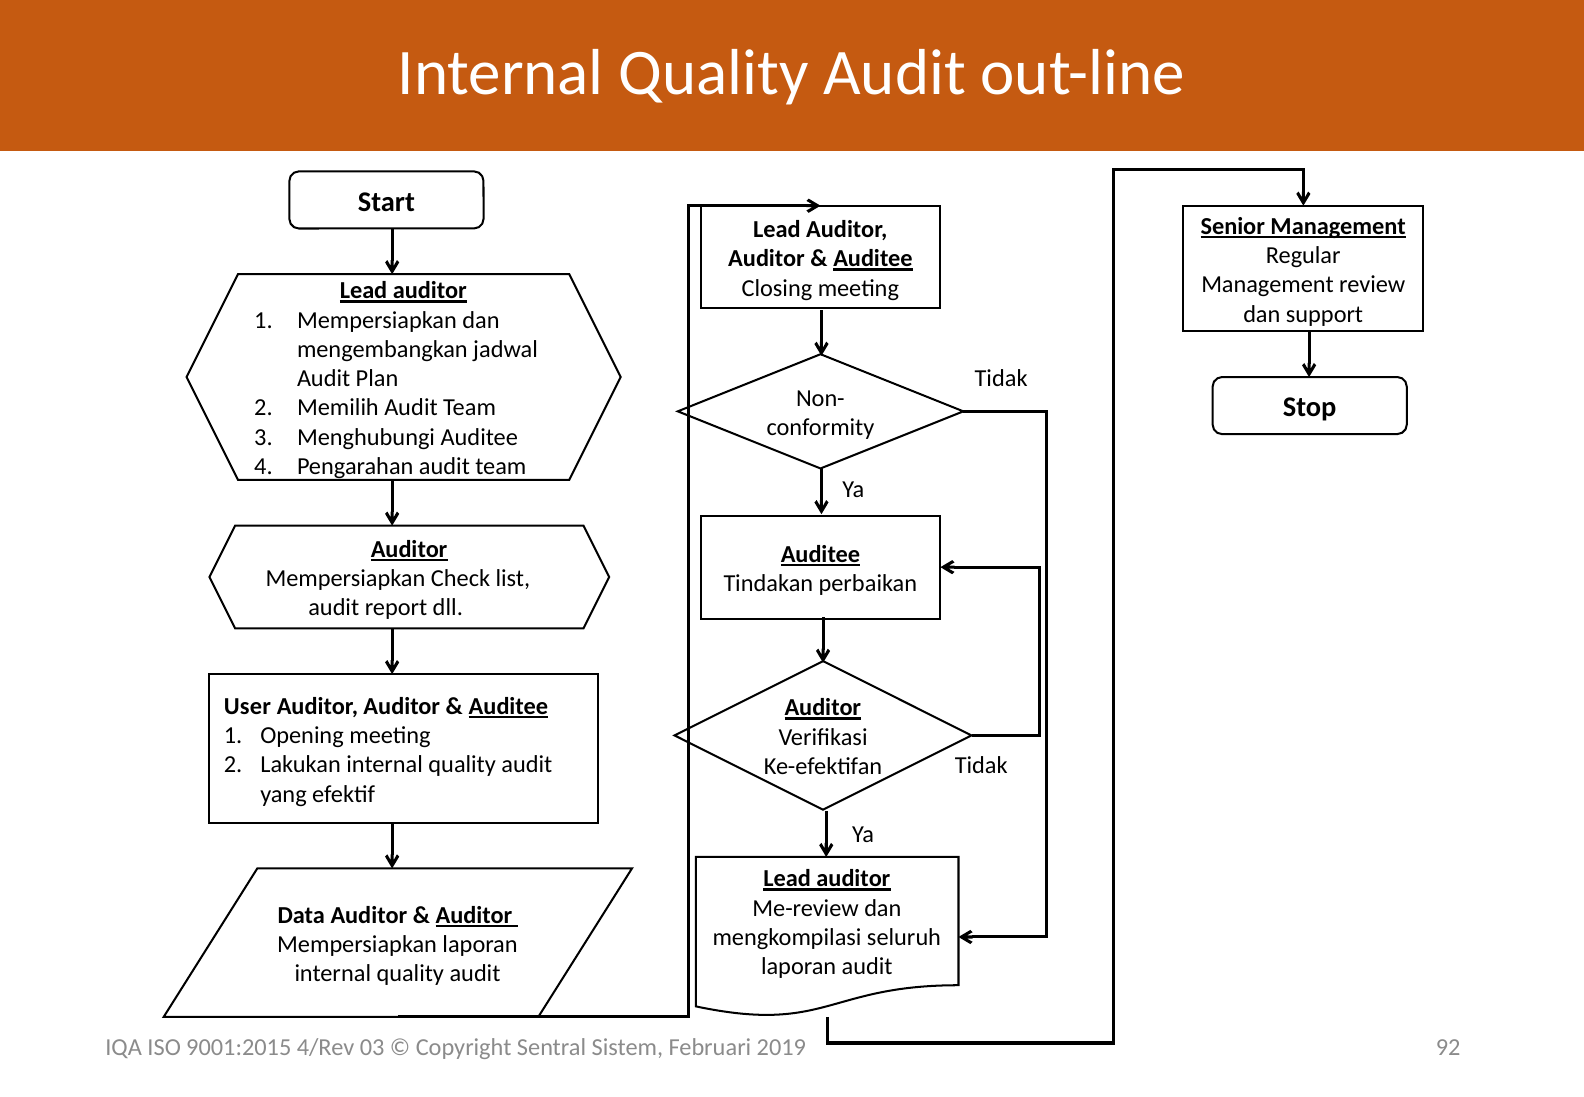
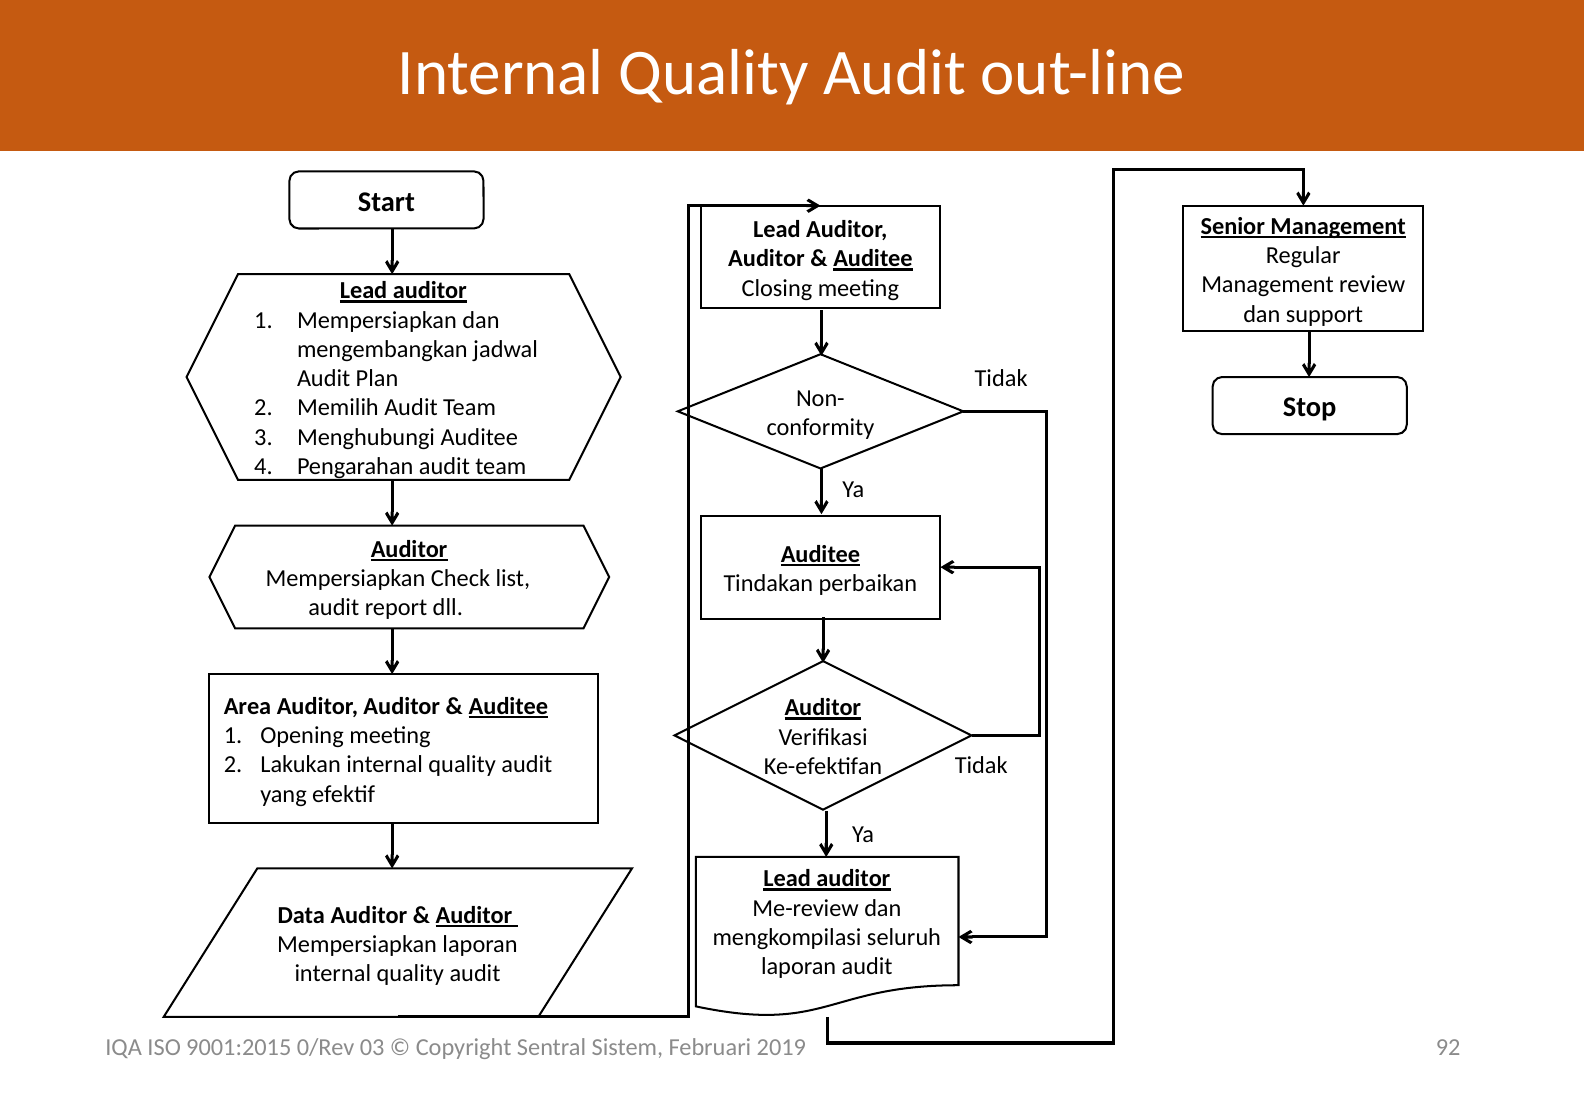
User: User -> Area (248, 706)
4/Rev: 4/Rev -> 0/Rev (326, 1047)
